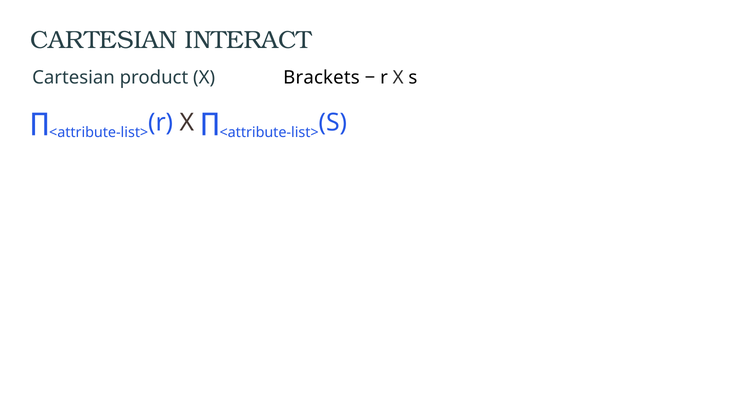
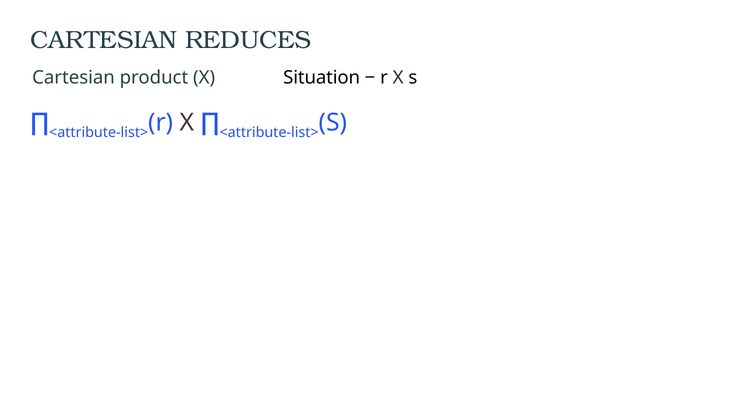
INTERACT: INTERACT -> REDUCES (248, 40)
Brackets: Brackets -> Situation (322, 78)
